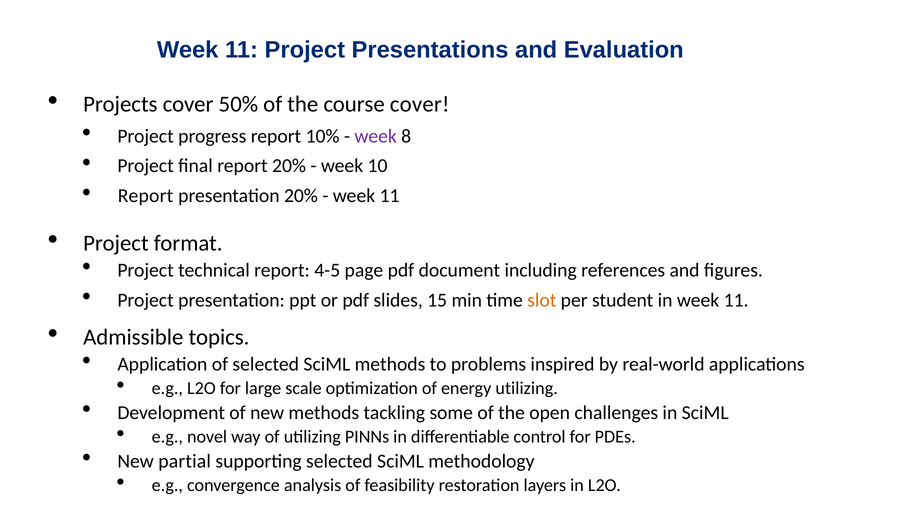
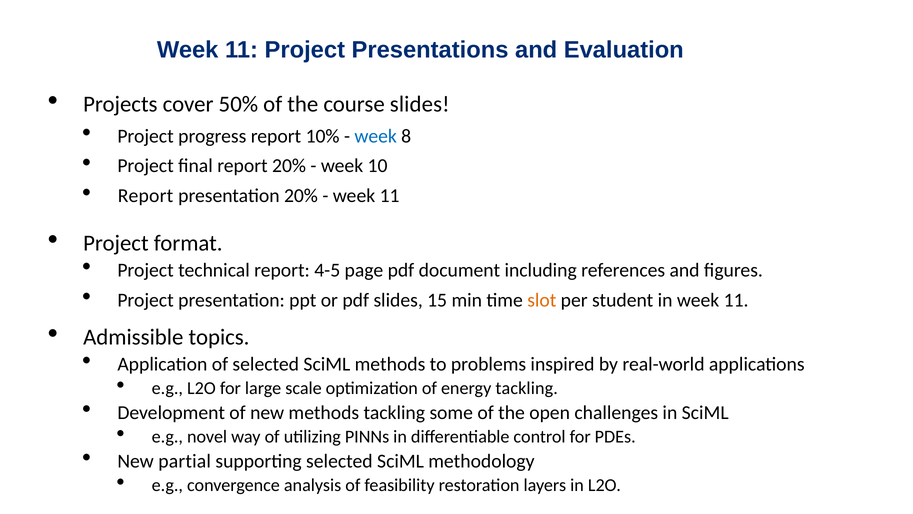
course cover: cover -> slides (420, 104)
week colour: purple -> blue (376, 136)
energy utilizing: utilizing -> tackling (527, 388)
